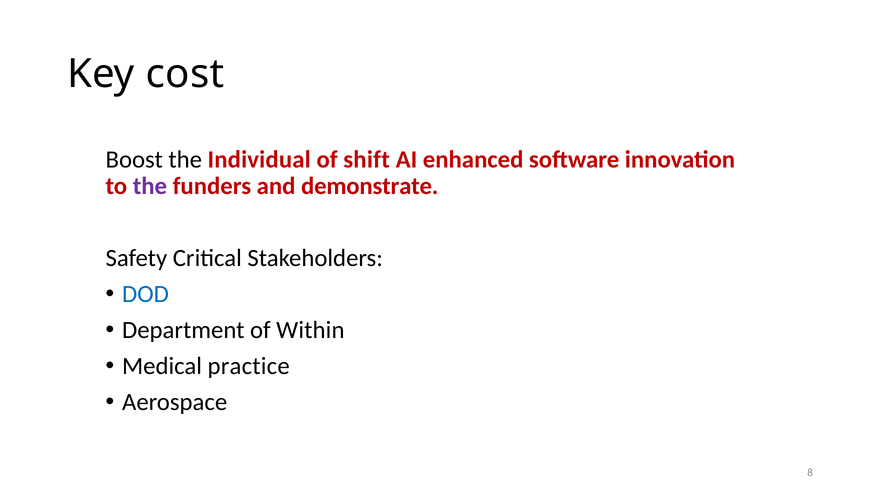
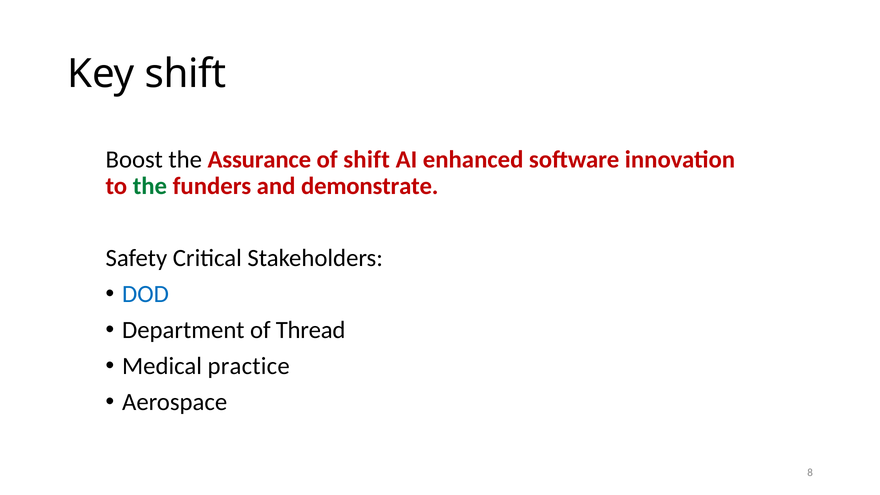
Key cost: cost -> shift (185, 74)
Individual: Individual -> Assurance (259, 160)
the colour: purple -> green (150, 186)
Within: Within -> Thread (311, 330)
